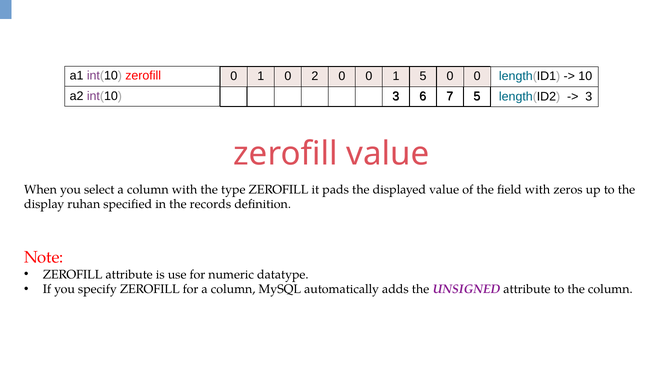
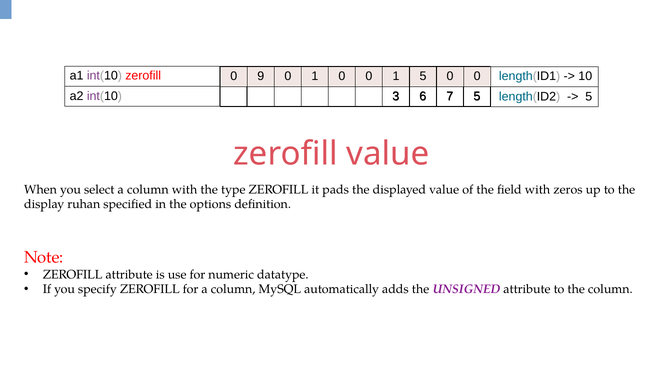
1: 1 -> 9 (261, 76)
2: 2 -> 1 (315, 76)
3: 3 -> 5 (589, 96)
records: records -> options (210, 204)
